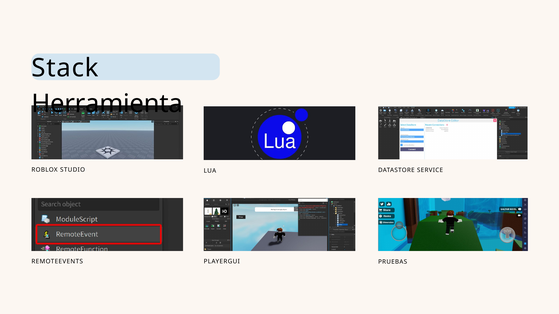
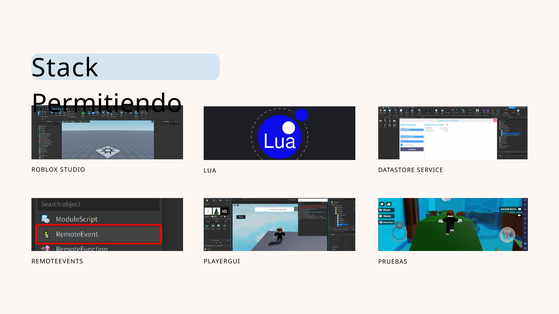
Herramienta: Herramienta -> Permitiendo (107, 104)
